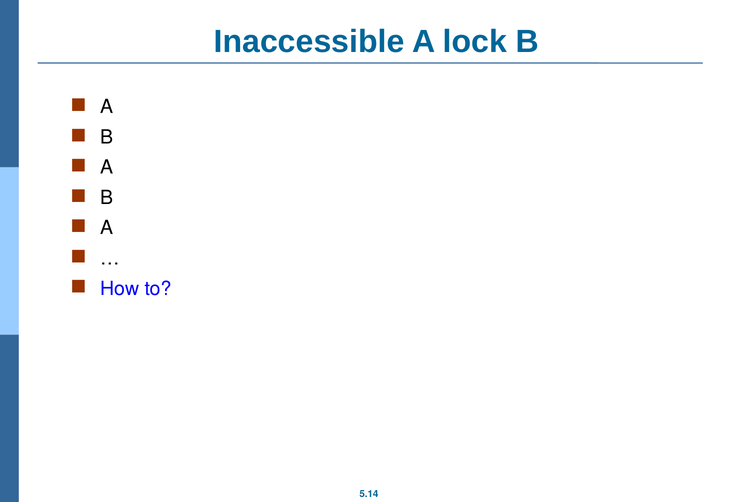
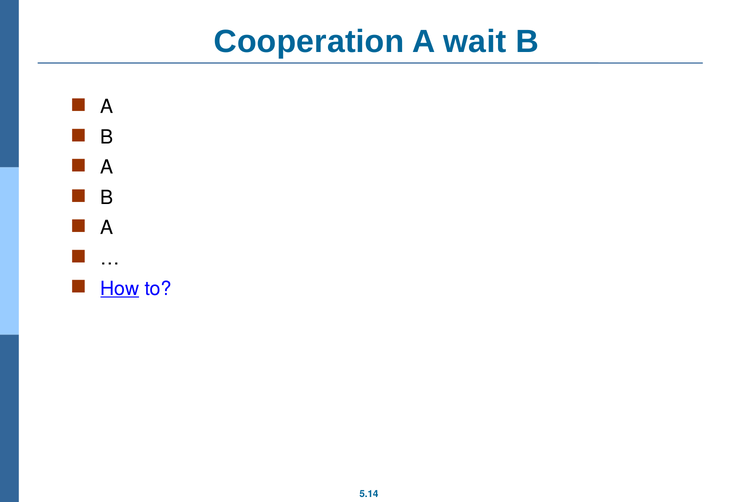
Inaccessible: Inaccessible -> Cooperation (309, 42)
lock: lock -> wait (475, 42)
How underline: none -> present (120, 289)
